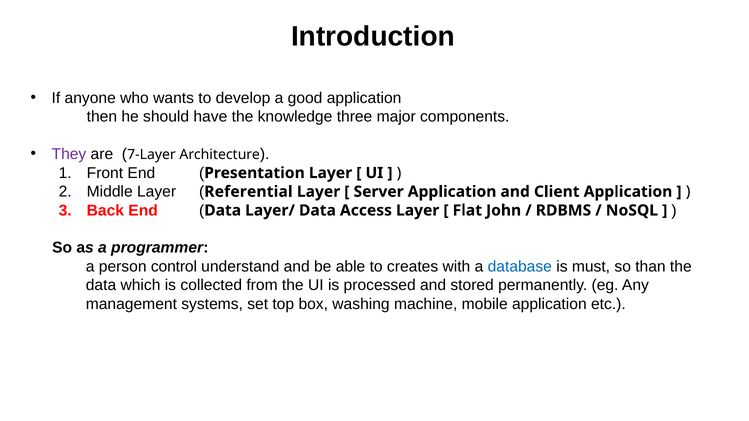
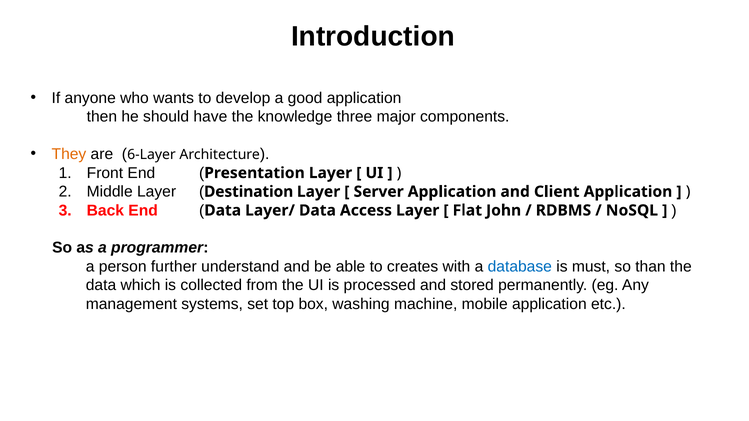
They colour: purple -> orange (69, 154)
7-Layer: 7-Layer -> 6-Layer (151, 155)
Referential: Referential -> Destination (249, 192)
control: control -> further (174, 267)
